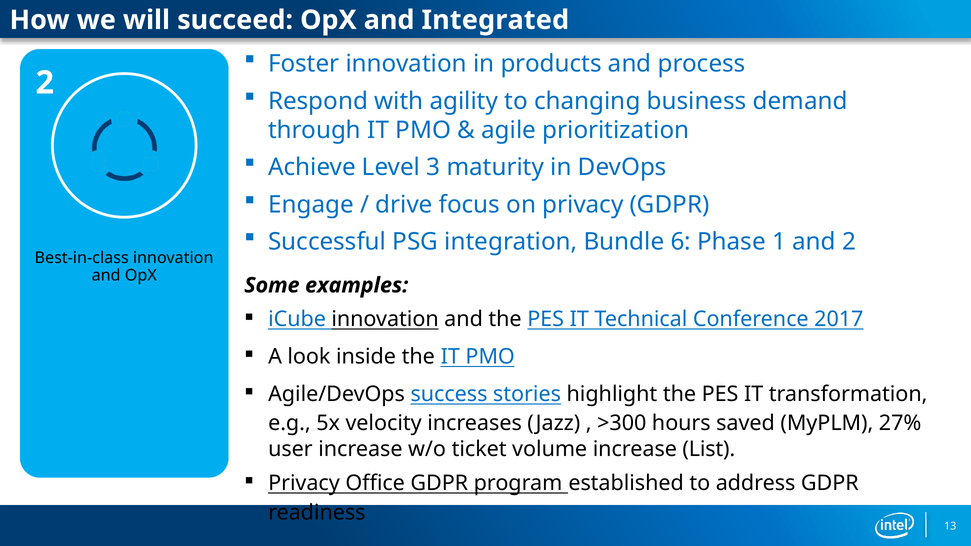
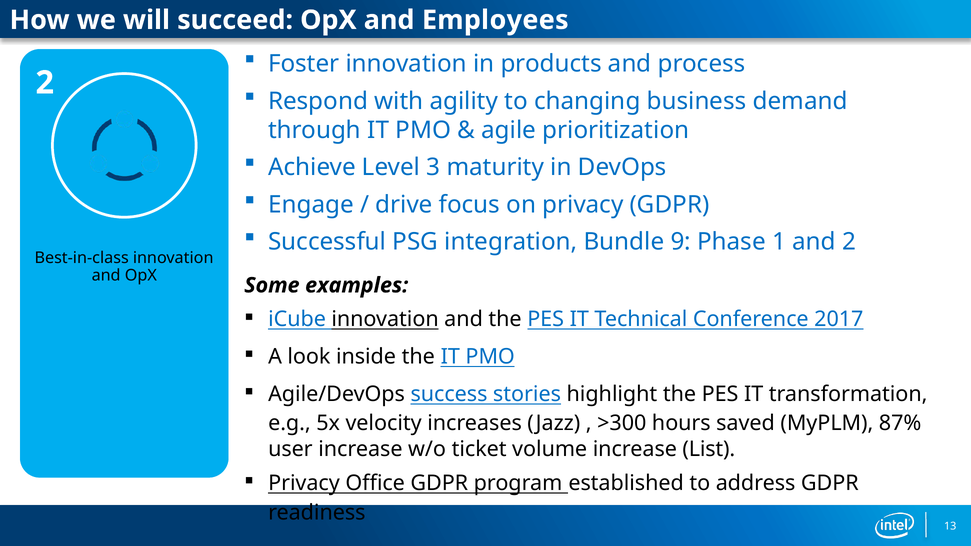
Integrated: Integrated -> Employees (495, 20)
6: 6 -> 9 (681, 242)
27%: 27% -> 87% (900, 423)
